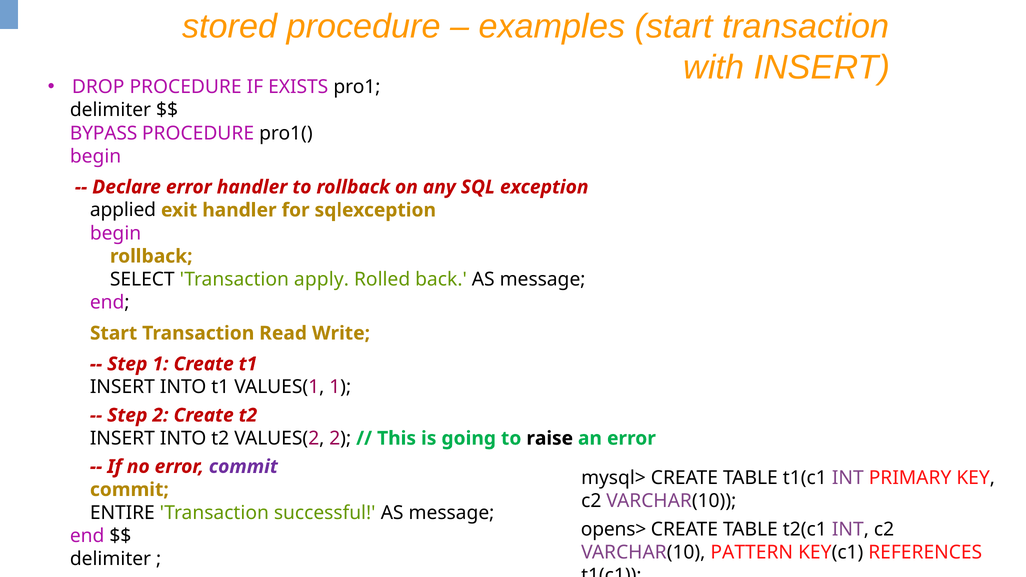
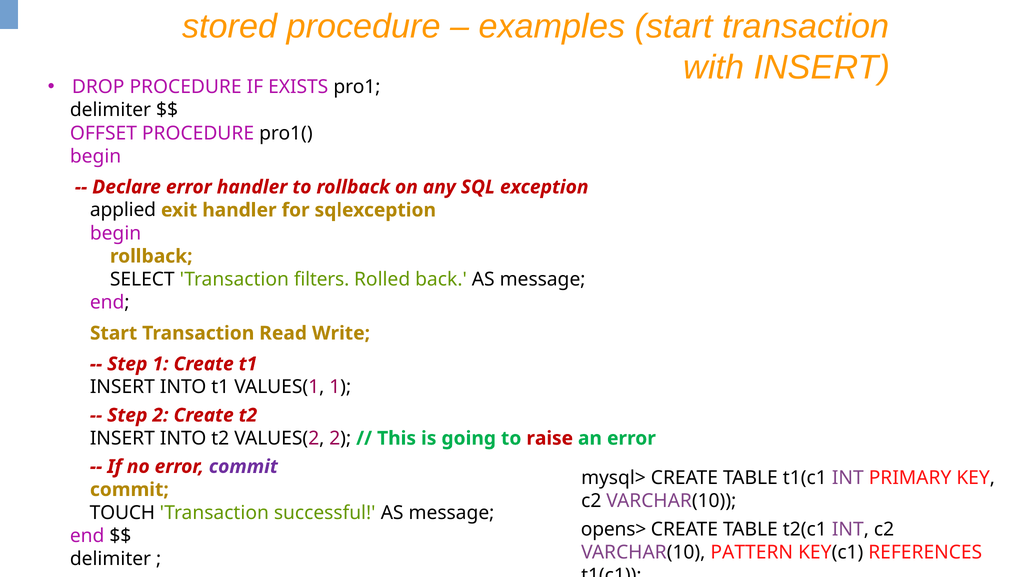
BYPASS: BYPASS -> OFFSET (103, 133)
apply: apply -> filters (322, 279)
raise colour: black -> red (550, 438)
ENTIRE: ENTIRE -> TOUCH (122, 513)
